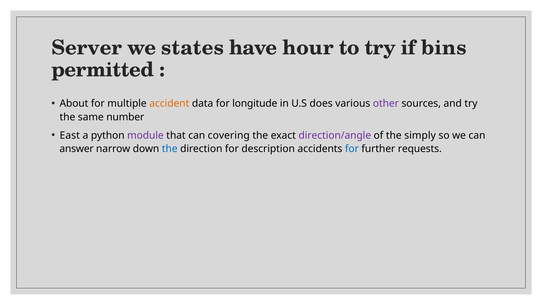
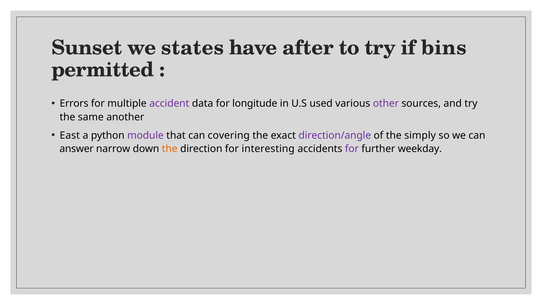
Server: Server -> Sunset (87, 48)
hour: hour -> after (308, 48)
About: About -> Errors (74, 104)
accident colour: orange -> purple (169, 104)
does: does -> used (321, 104)
number: number -> another (125, 117)
the colour: blue -> orange (170, 149)
description: description -> interesting (268, 149)
for colour: blue -> purple (352, 149)
requests: requests -> weekday (420, 149)
